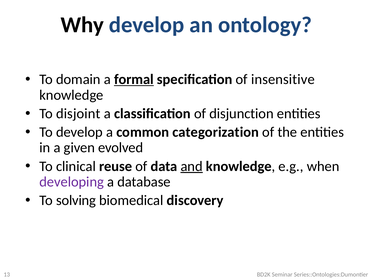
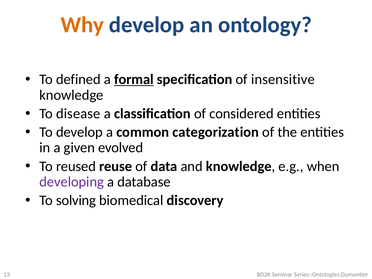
Why colour: black -> orange (82, 25)
domain: domain -> defined (78, 79)
disjoint: disjoint -> disease (78, 114)
disjunction: disjunction -> considered (242, 114)
clinical: clinical -> reused (76, 166)
and underline: present -> none (192, 166)
